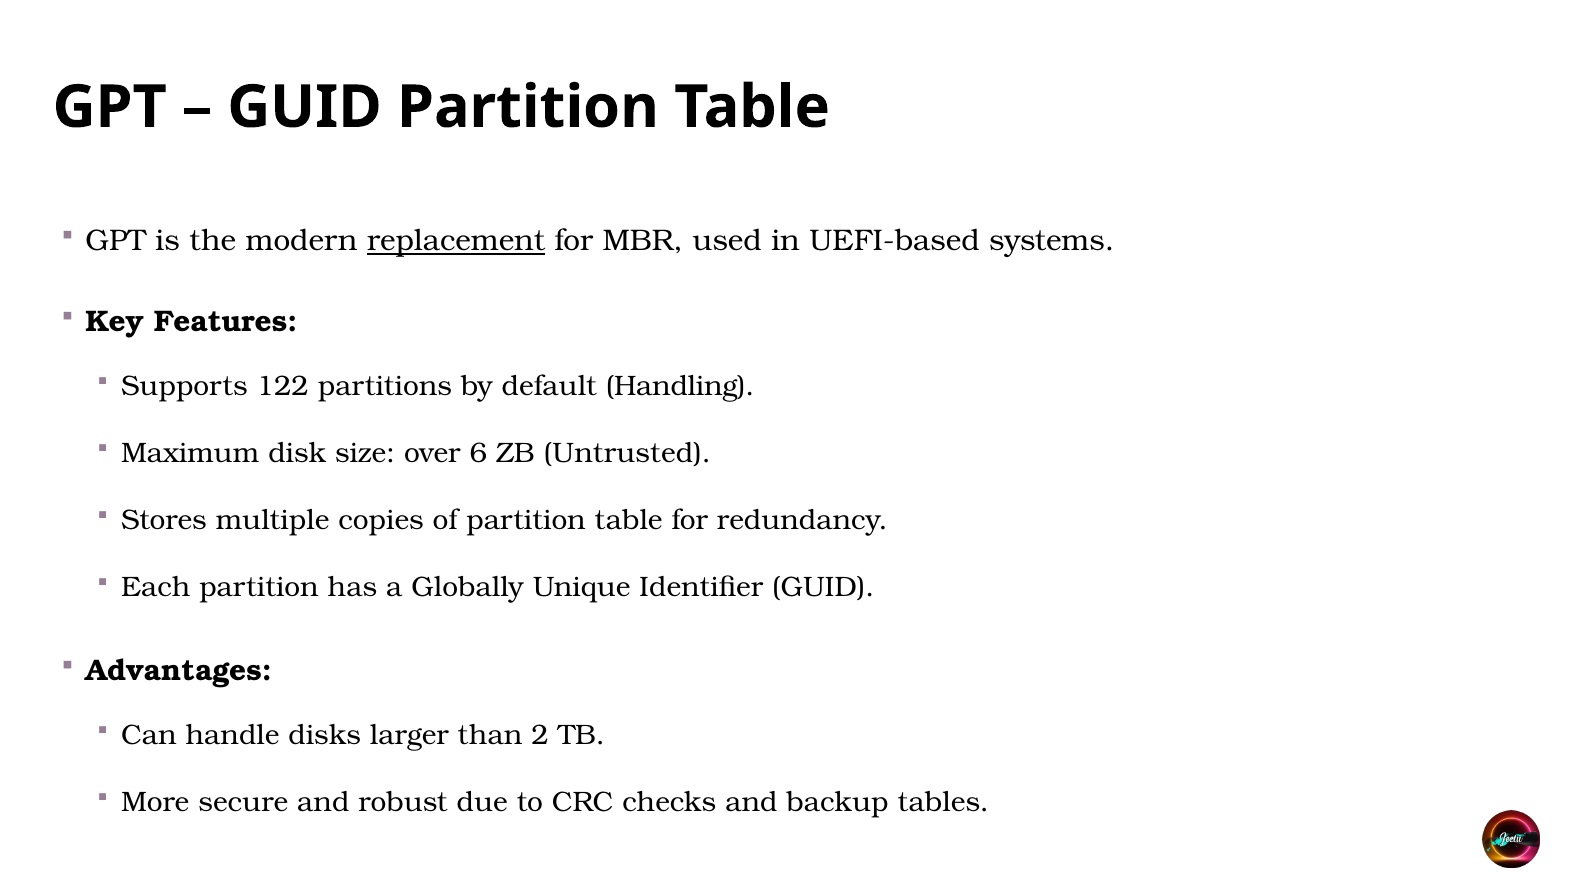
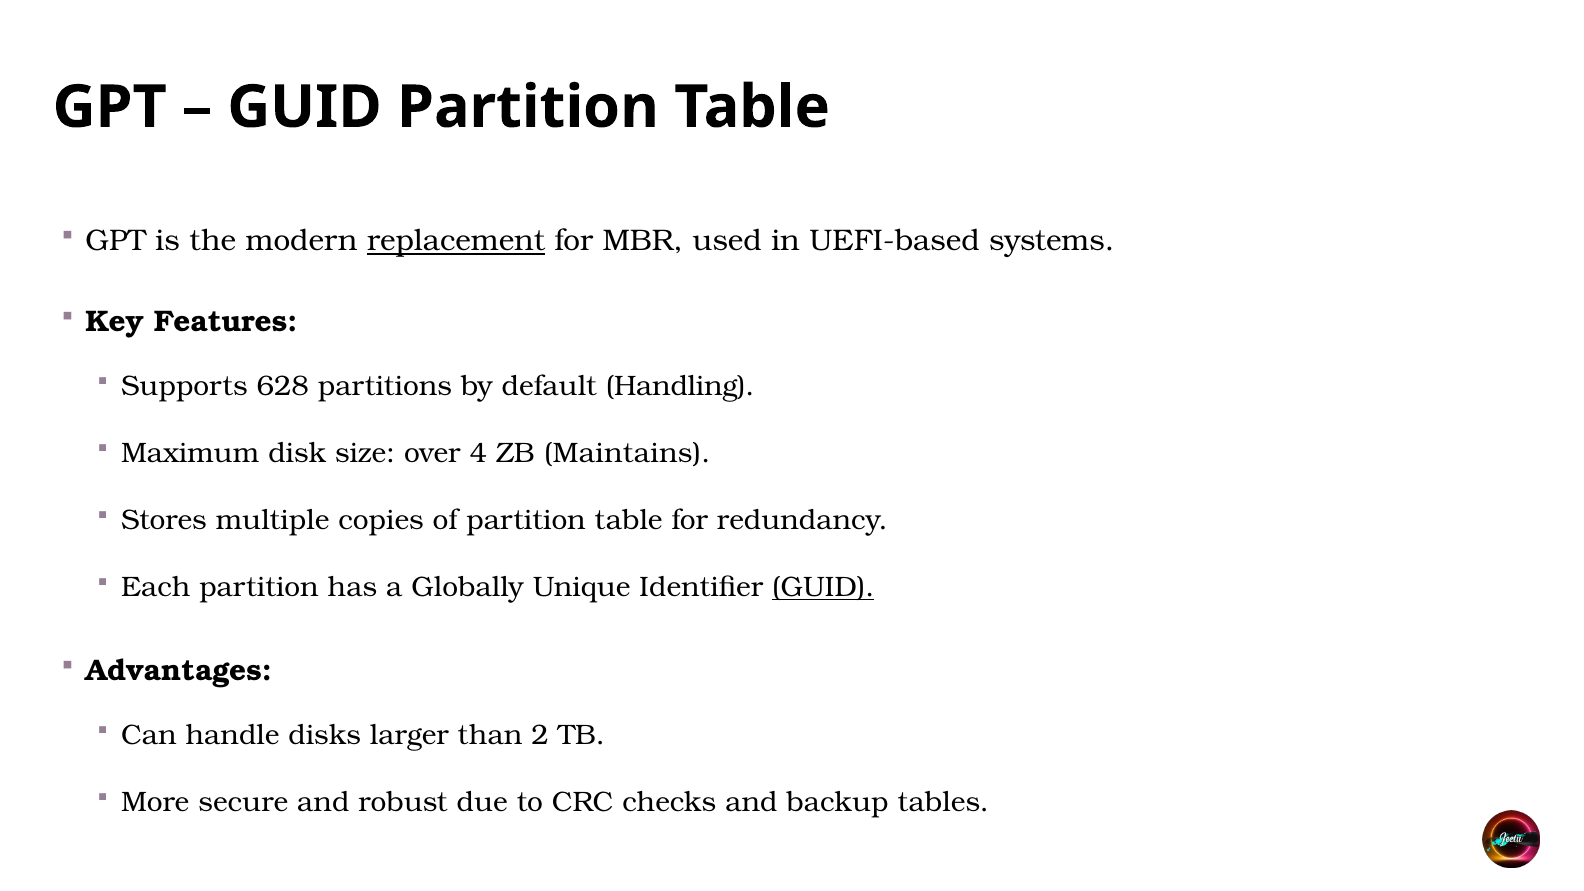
122: 122 -> 628 (283, 386)
6: 6 -> 4 (478, 453)
Untrusted: Untrusted -> Maintains (627, 453)
GUID underline: none -> present (823, 587)
